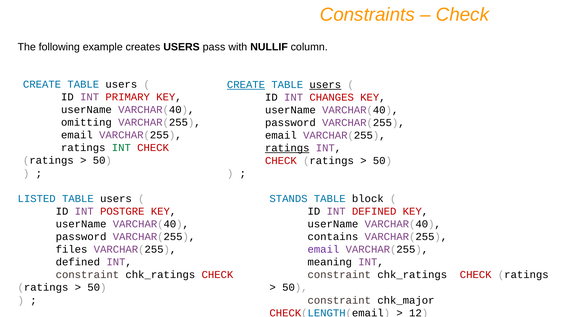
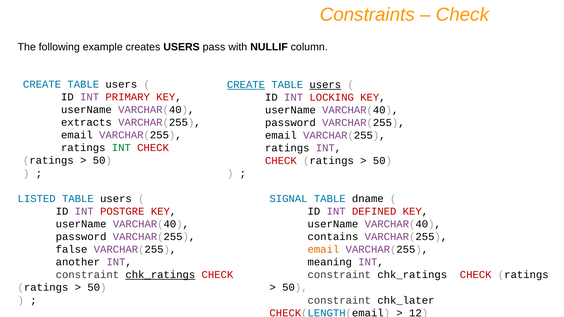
CHANGES: CHANGES -> LOCKING (332, 97)
omitting: omitting -> extracts (86, 123)
ratings underline: present -> none (287, 148)
STANDS: STANDS -> SIGNAL (289, 199)
block: block -> dname (368, 199)
files: files -> false (72, 250)
email colour: purple -> orange (323, 250)
defined: defined -> another (78, 262)
chk_ratings underline: none -> present (160, 275)
chk_major: chk_major -> chk_later (406, 300)
